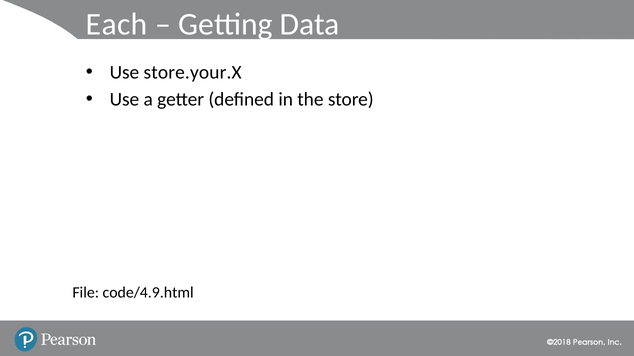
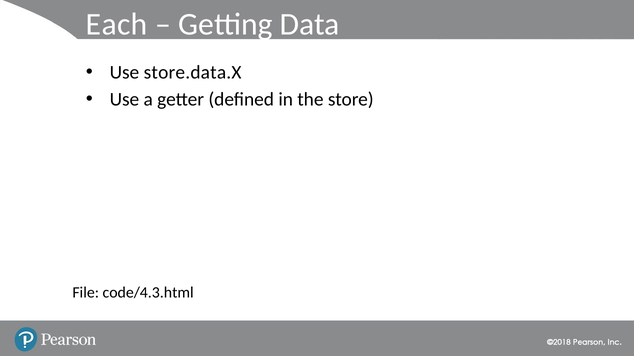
store.your.X: store.your.X -> store.data.X (193, 73)
code/4.9.html: code/4.9.html -> code/4.3.html (148, 293)
